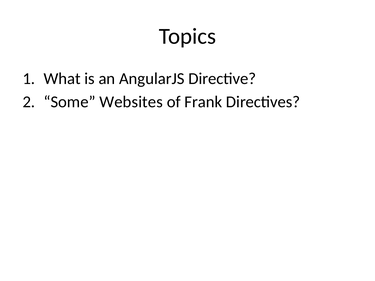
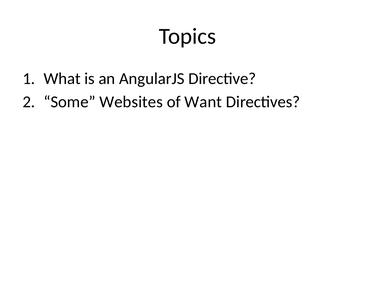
Frank: Frank -> Want (203, 102)
